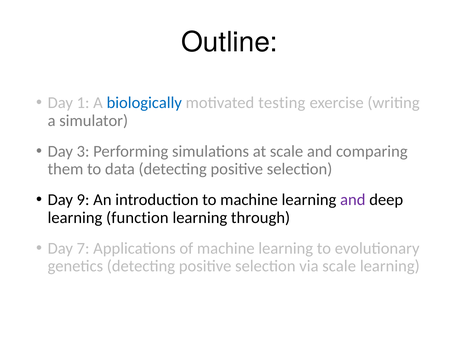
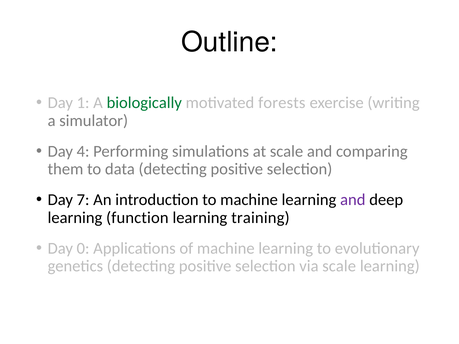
biologically colour: blue -> green (144, 103)
testing: testing -> forests (282, 103)
3: 3 -> 4 (83, 151)
9: 9 -> 7 (83, 200)
through: through -> training (260, 218)
7: 7 -> 0 (83, 248)
